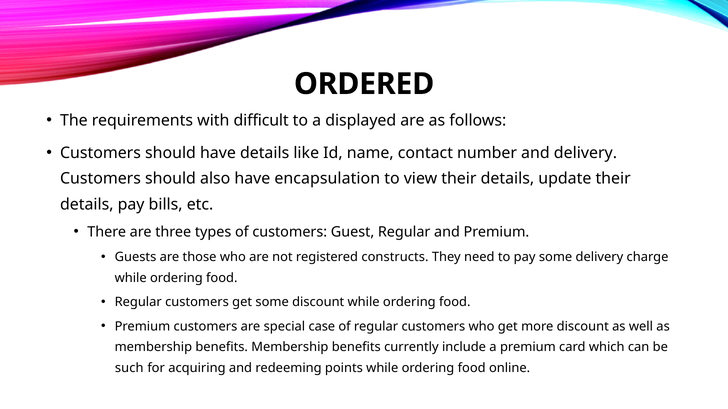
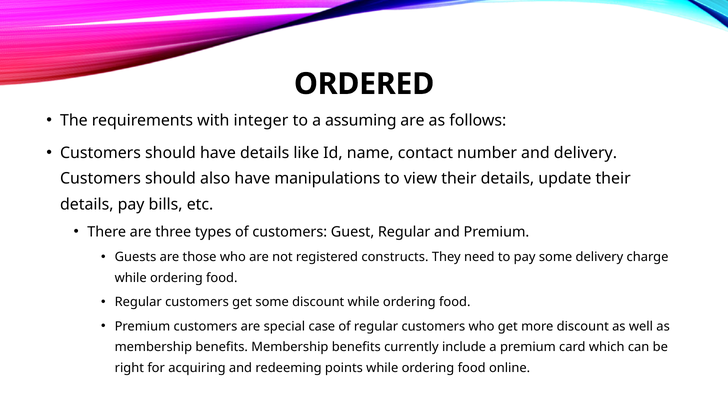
difficult: difficult -> integer (261, 120)
displayed: displayed -> assuming (361, 120)
encapsulation: encapsulation -> manipulations (327, 179)
such: such -> right (129, 369)
